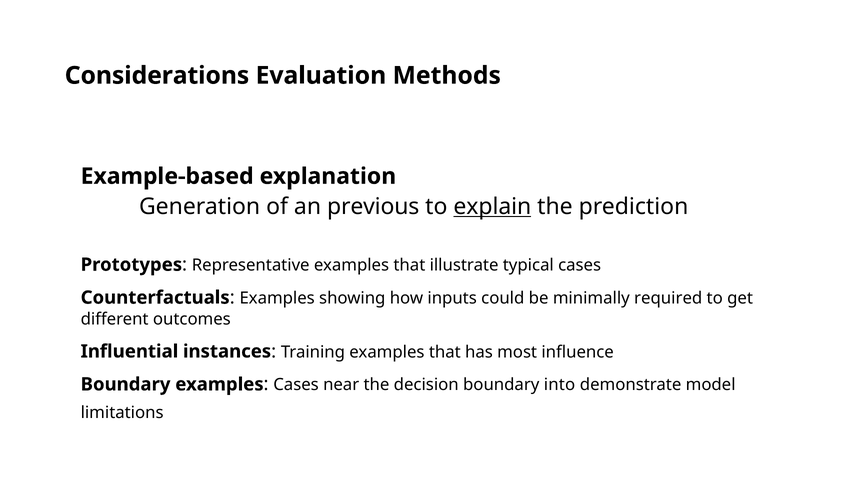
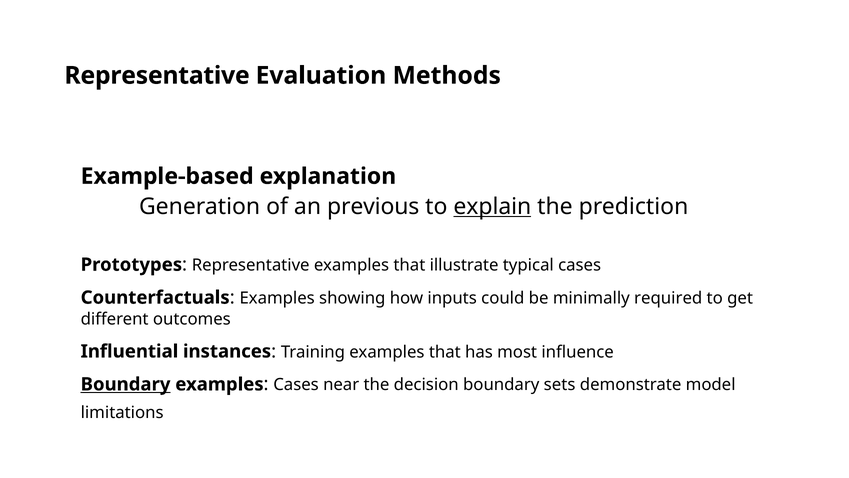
Considerations: Considerations -> Representative (157, 75)
Boundary underline: none -> present (126, 384)
into: into -> sets (560, 385)
